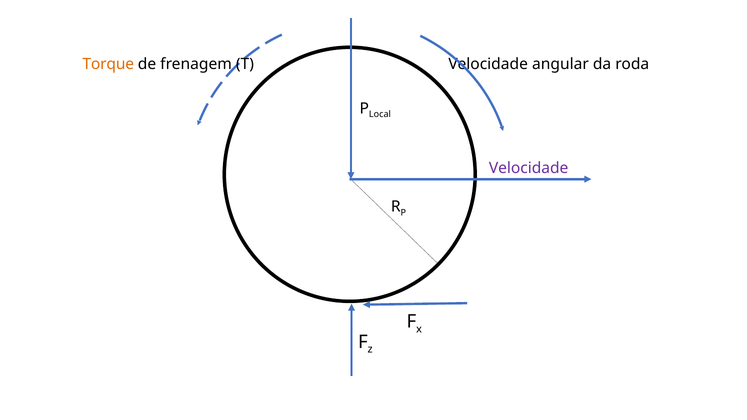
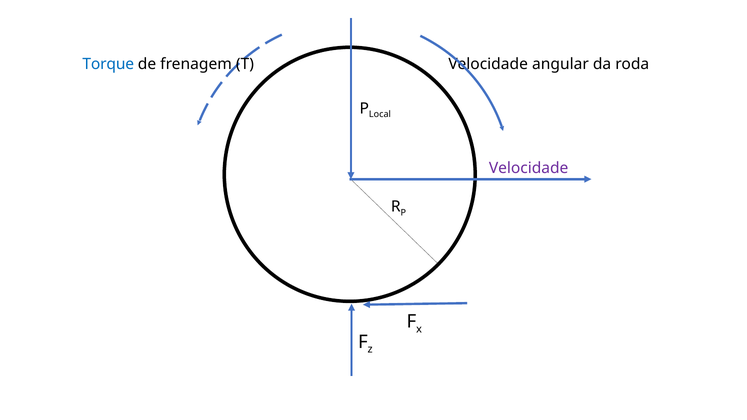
Torque colour: orange -> blue (108, 64)
